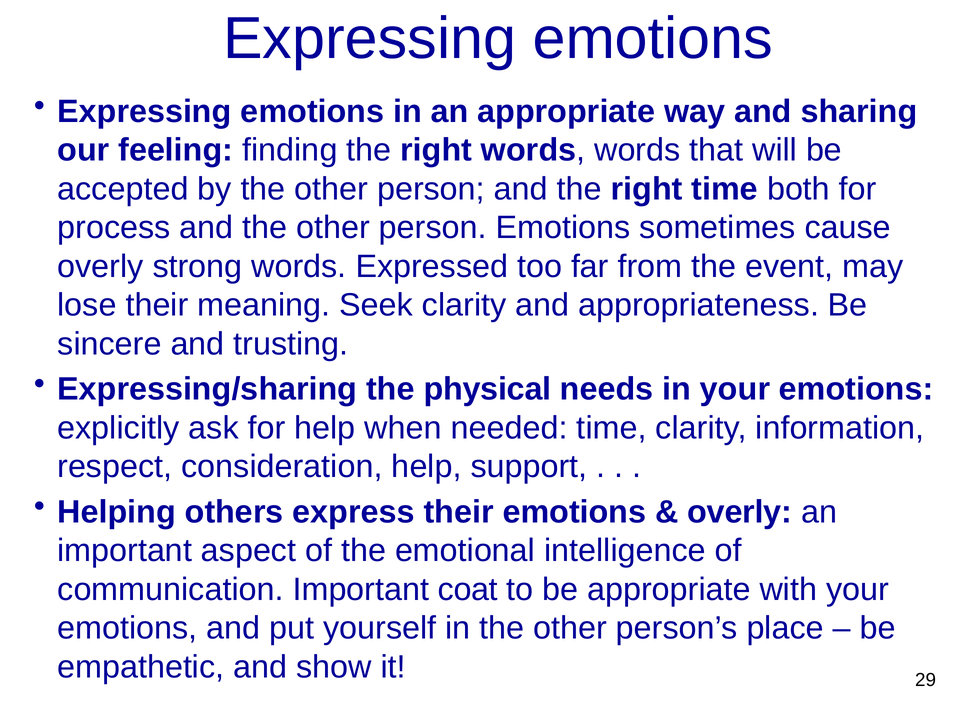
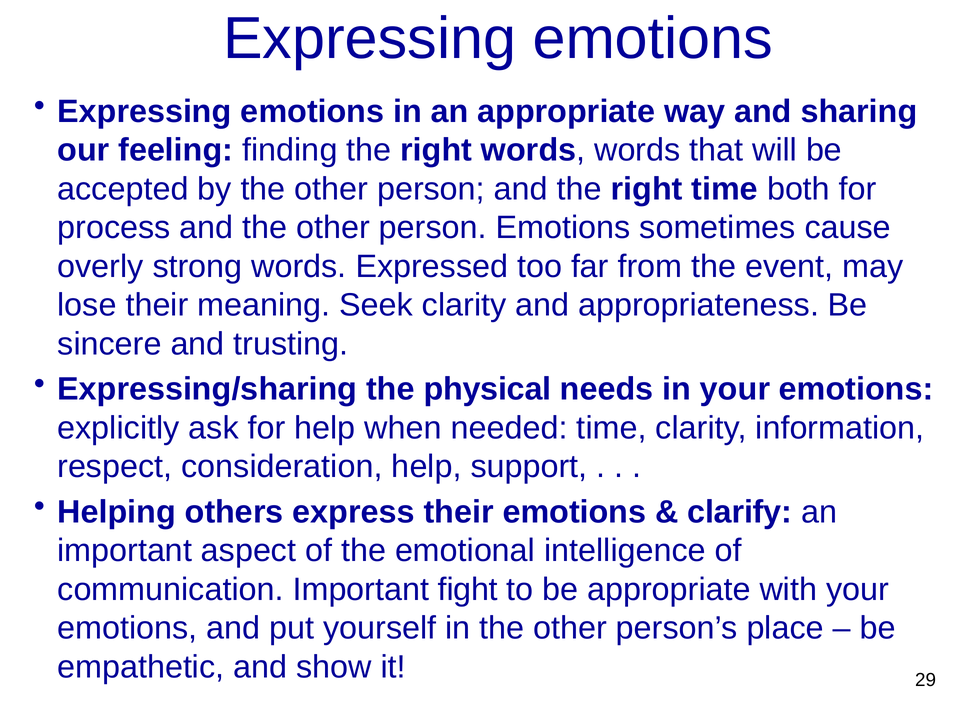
overly: overly -> clarify (740, 512)
coat: coat -> fight (468, 590)
